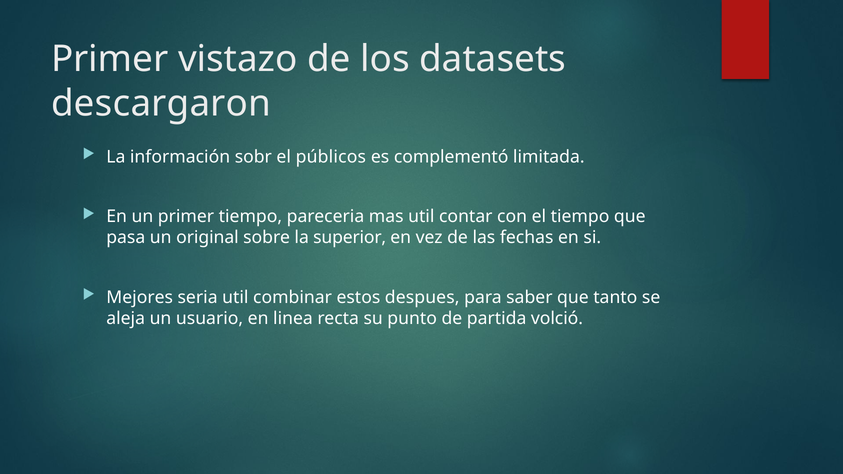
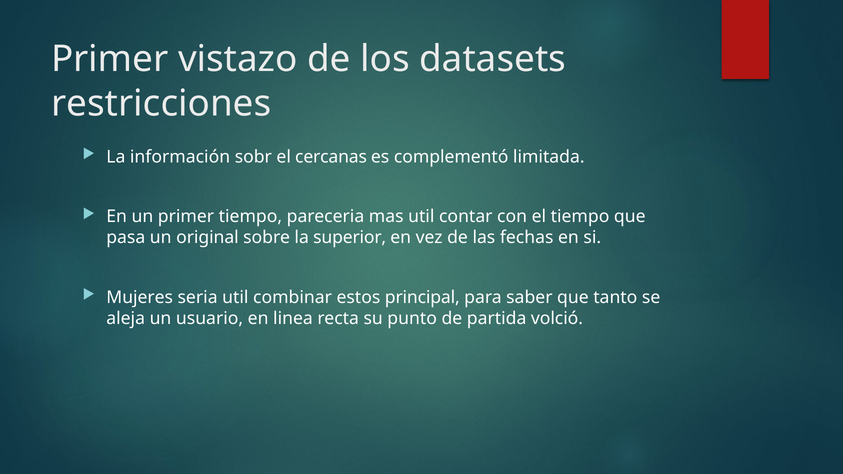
descargaron: descargaron -> restricciones (161, 103)
públicos: públicos -> cercanas (331, 157)
Mejores: Mejores -> Mujeres (140, 297)
despues: despues -> principal (422, 297)
